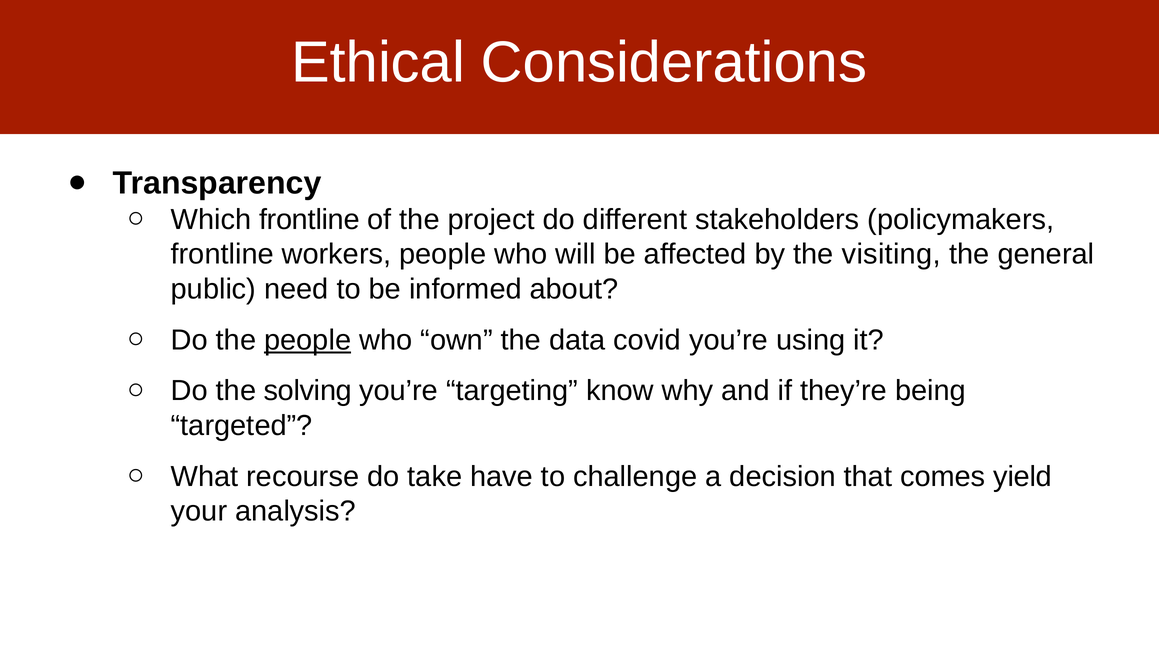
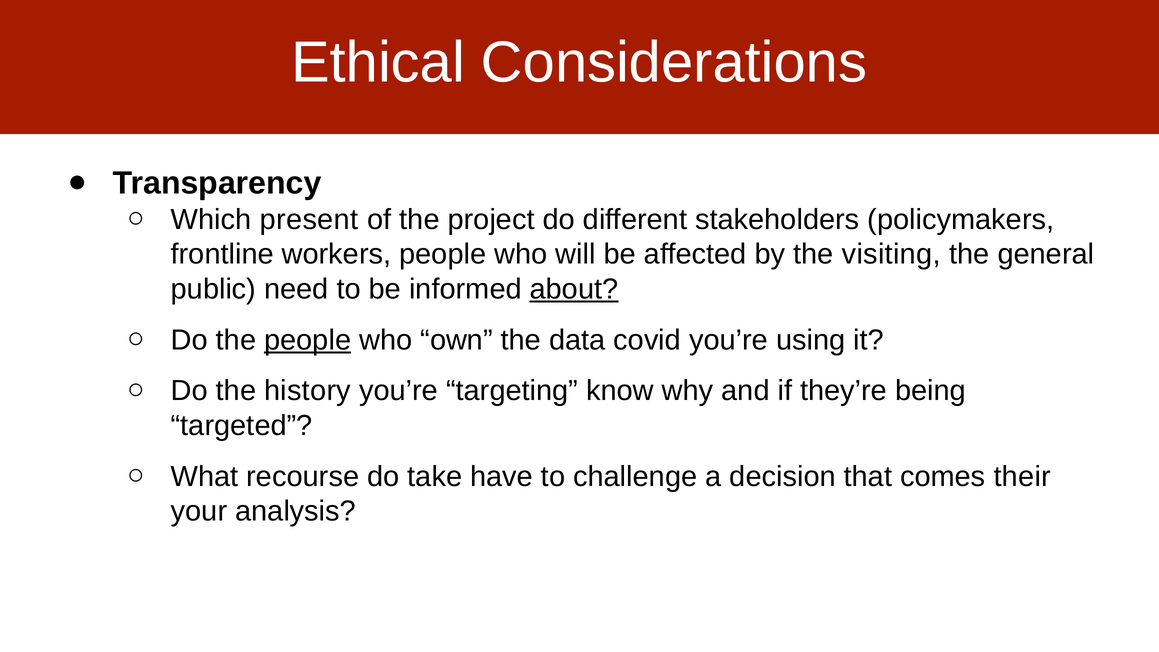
Which frontline: frontline -> present (309, 220)
about underline: none -> present (574, 289)
solving: solving -> history (308, 391)
yield: yield -> their (1022, 476)
